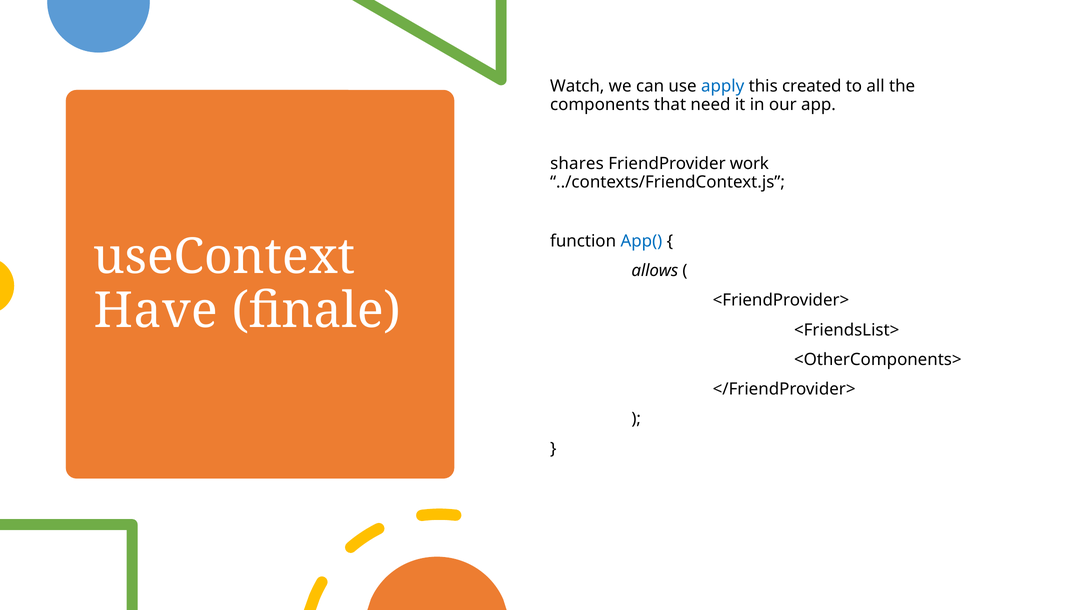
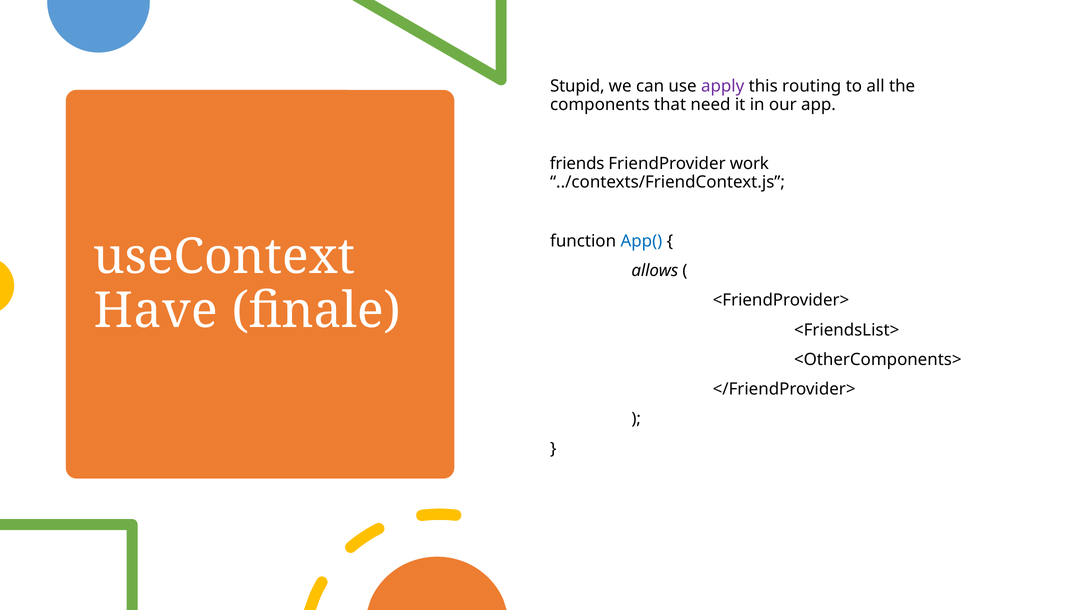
Watch: Watch -> Stupid (577, 86)
apply colour: blue -> purple (723, 86)
created: created -> routing (812, 86)
shares: shares -> friends (577, 164)
